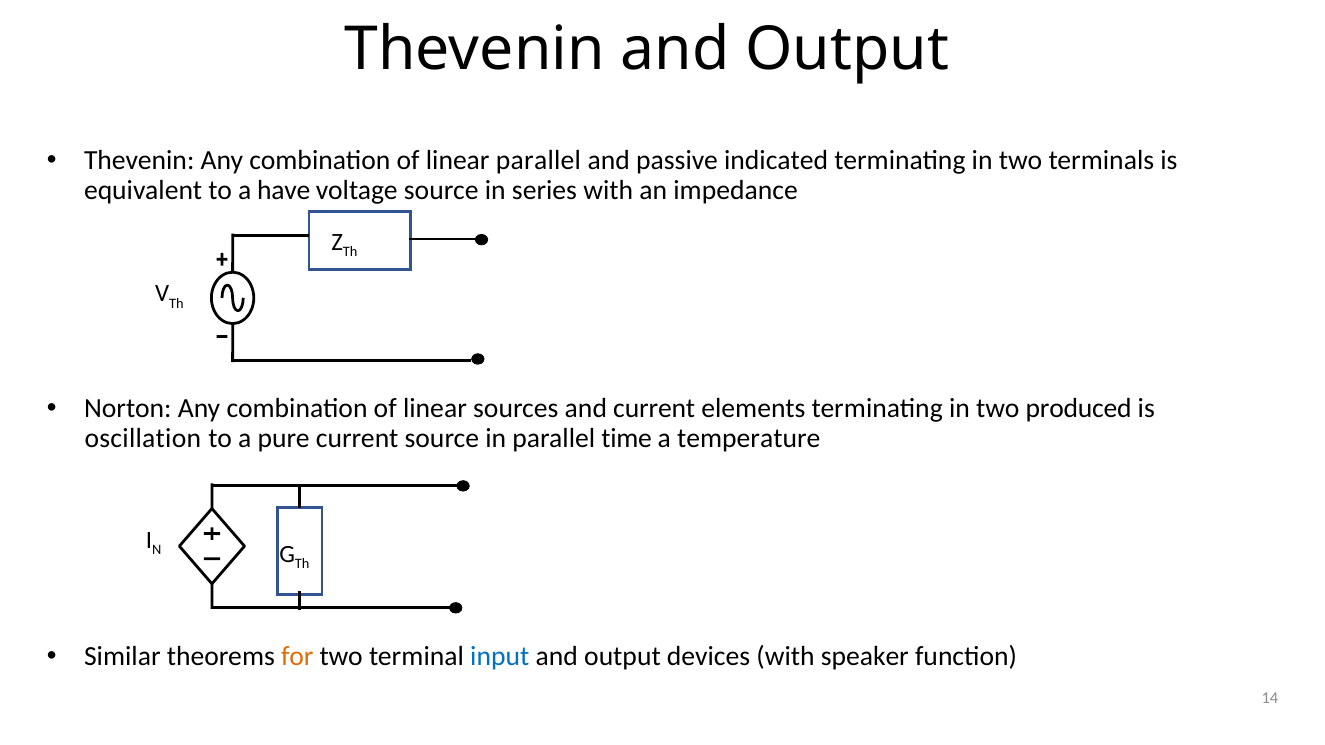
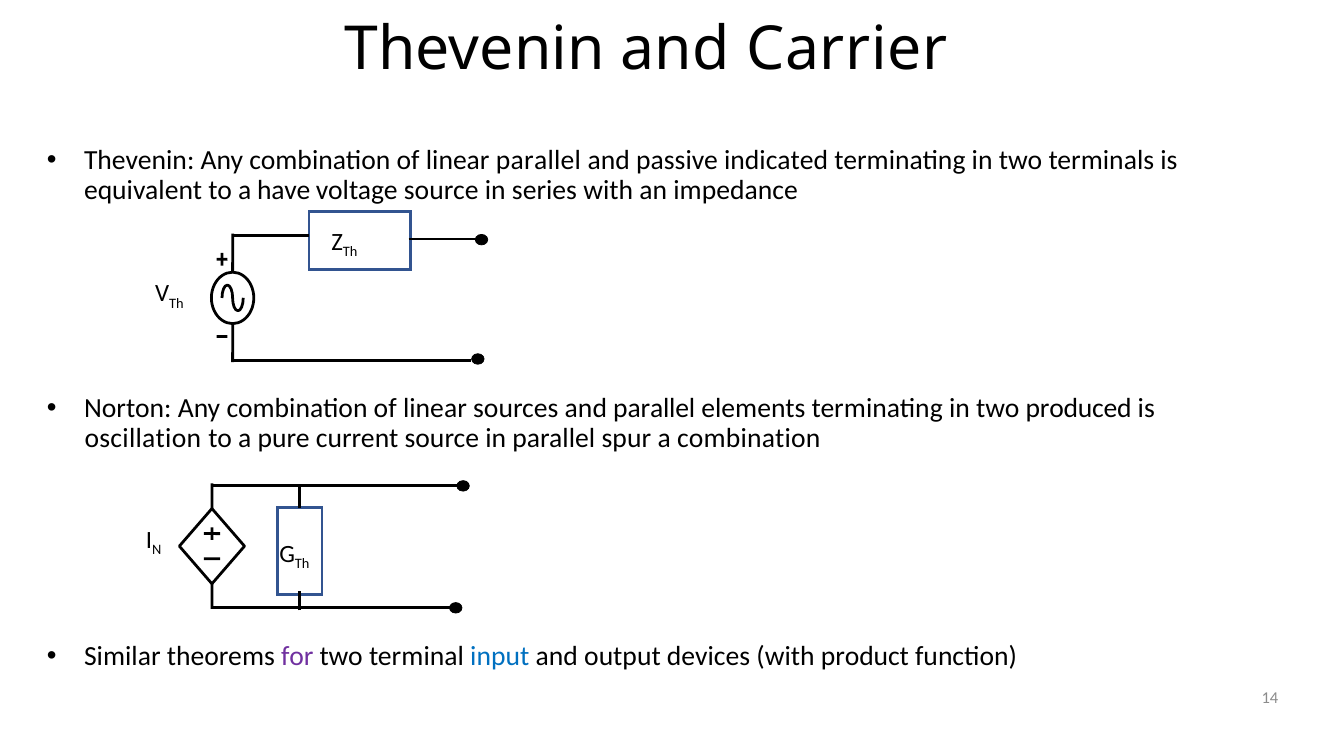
Thevenin and Output: Output -> Carrier (847, 49)
and current: current -> parallel (654, 409)
time: time -> spur (626, 438)
a temperature: temperature -> combination (749, 438)
for colour: orange -> purple (297, 657)
speaker: speaker -> product (865, 657)
